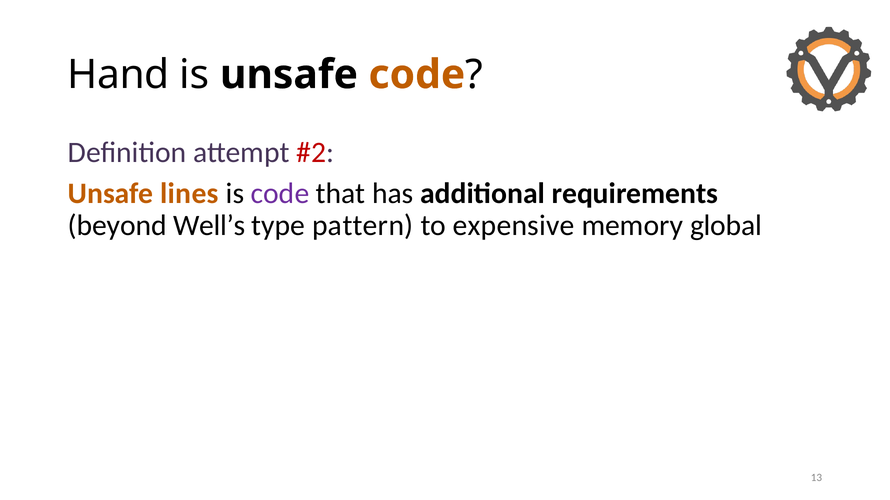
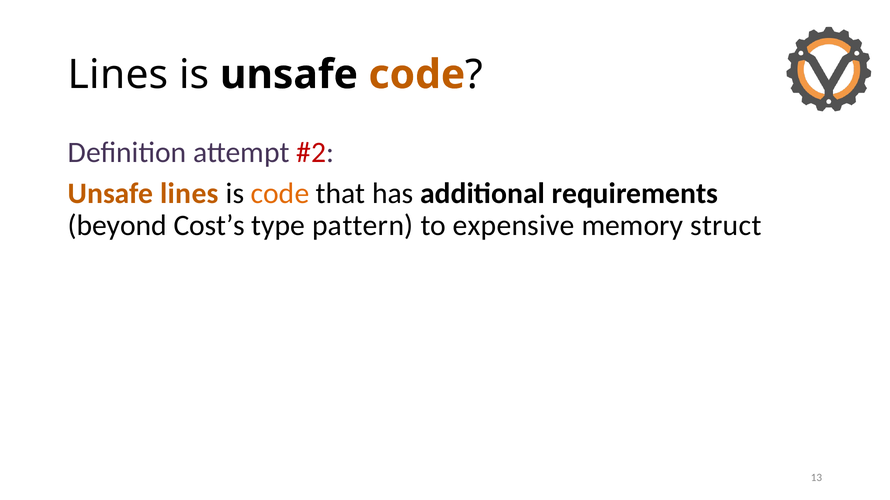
Hand: Hand -> Lines (118, 75)
code colour: purple -> orange (280, 194)
Well’s: Well’s -> Cost’s (209, 226)
global: global -> struct (726, 226)
